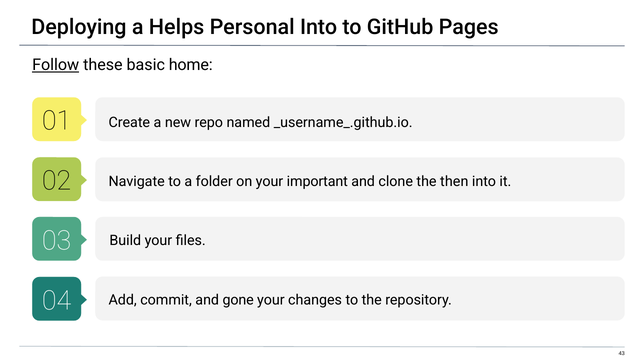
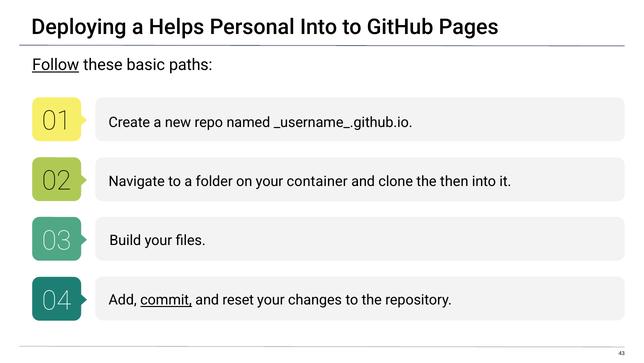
home: home -> paths (191, 65)
important: important -> container (317, 181)
commit underline: none -> present (166, 300)
gone: gone -> reset (238, 300)
